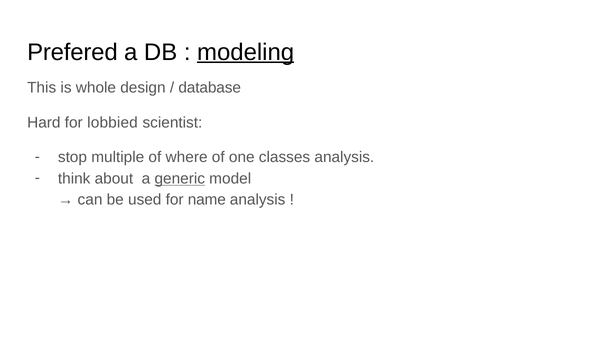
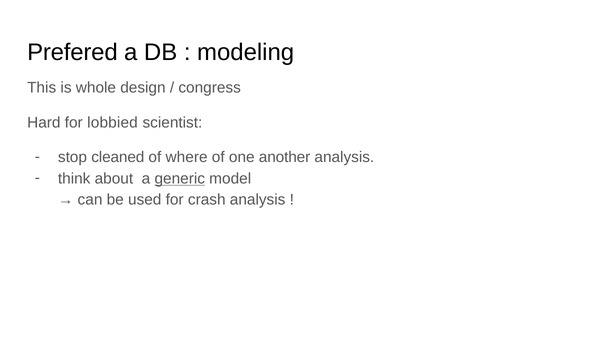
modeling underline: present -> none (246, 52)
database: database -> congress (210, 88)
multiple: multiple -> cleaned (118, 158)
classes: classes -> another (285, 158)
name: name -> crash (207, 200)
